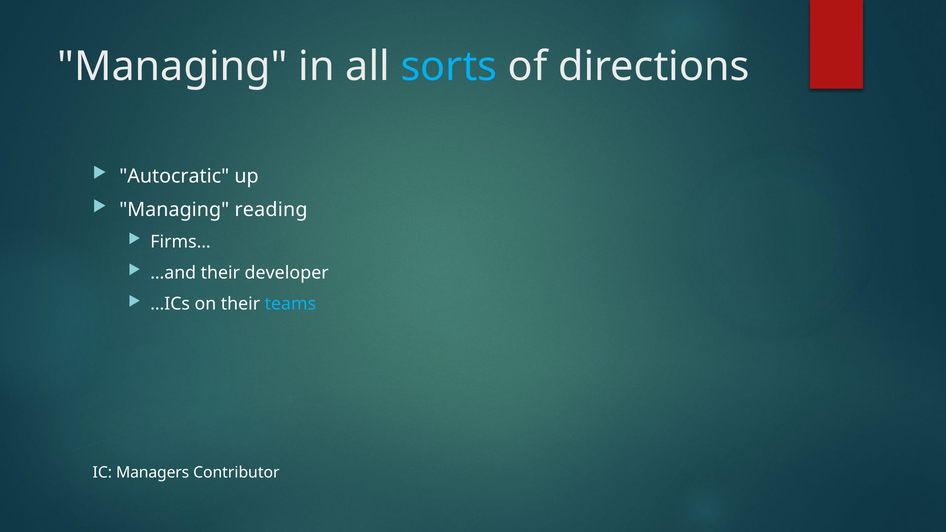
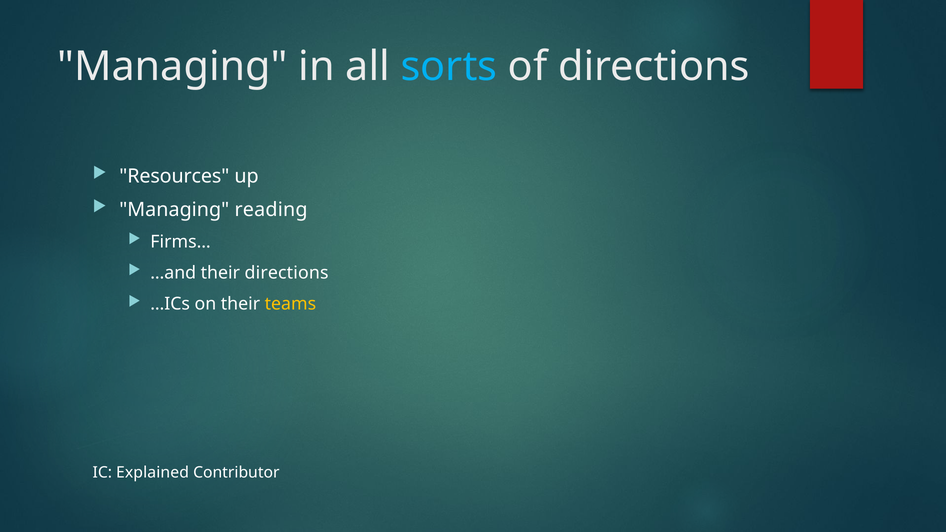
Autocratic: Autocratic -> Resources (174, 176)
their developer: developer -> directions (287, 273)
teams colour: light blue -> yellow (290, 304)
Managers: Managers -> Explained (153, 473)
